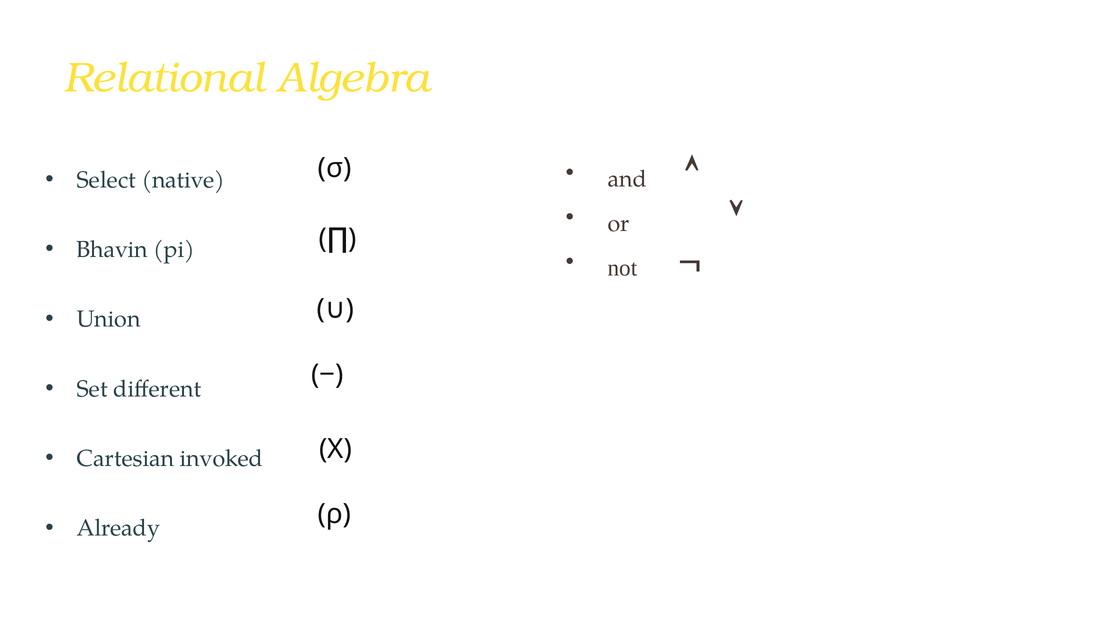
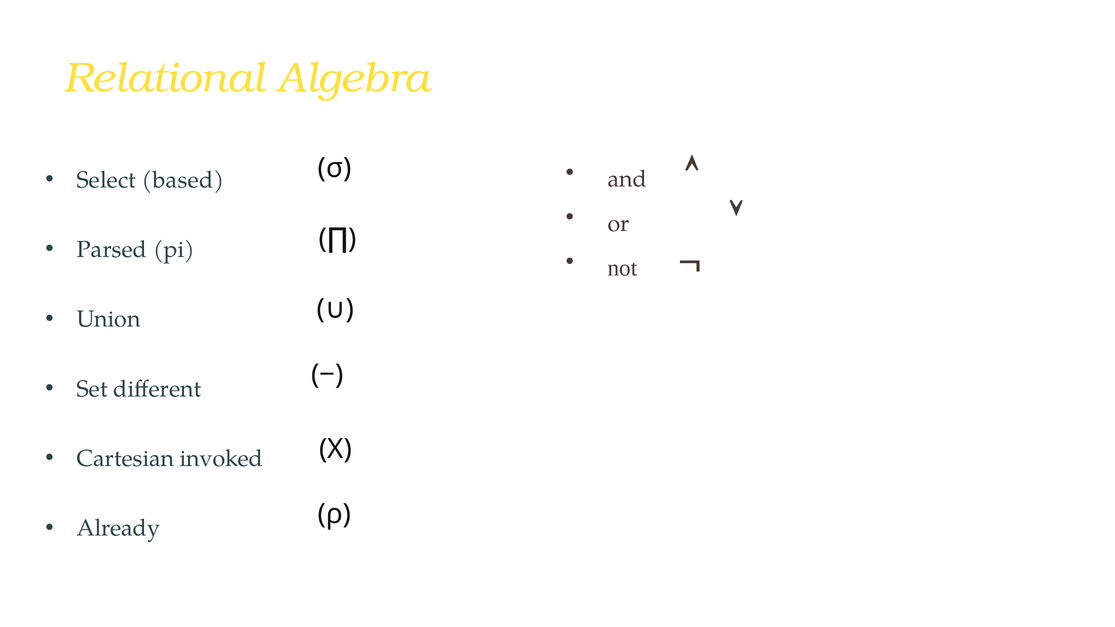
native: native -> based (183, 180)
Bhavin: Bhavin -> Parsed (112, 250)
